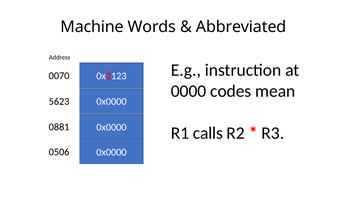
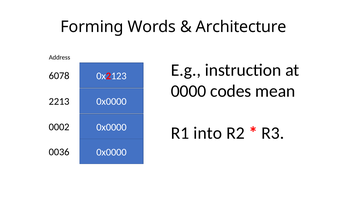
Machine: Machine -> Forming (92, 27)
Abbreviated: Abbreviated -> Architecture (241, 27)
0070: 0070 -> 6078 (59, 76)
5623: 5623 -> 2213 (59, 101)
0881: 0881 -> 0002 (59, 127)
calls: calls -> into (208, 133)
0506: 0506 -> 0036 (59, 152)
